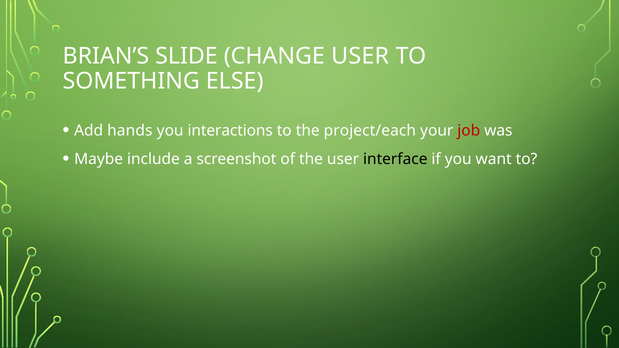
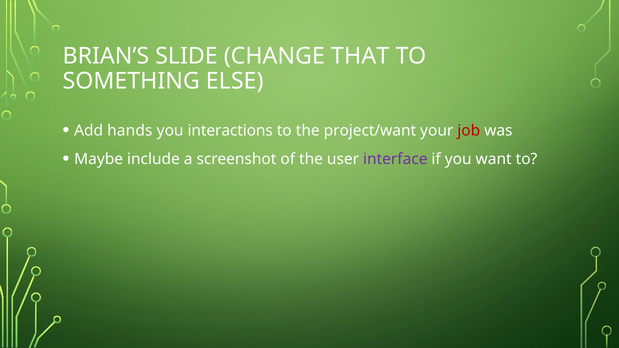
CHANGE USER: USER -> THAT (360, 56)
project/each: project/each -> project/want (370, 131)
interface colour: black -> purple (395, 159)
